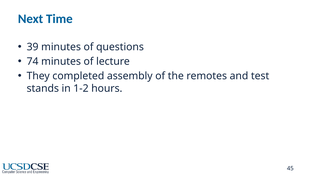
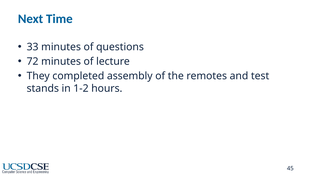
39: 39 -> 33 (33, 47)
74: 74 -> 72 (33, 62)
